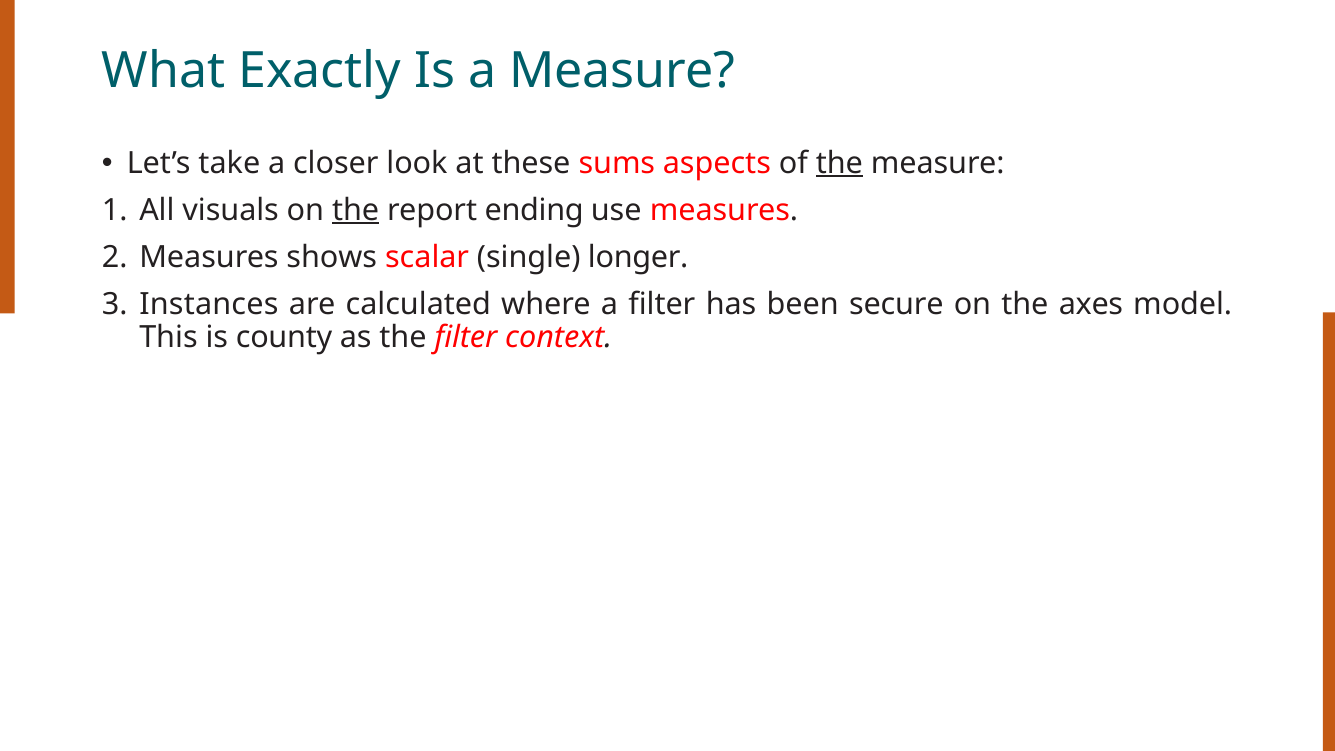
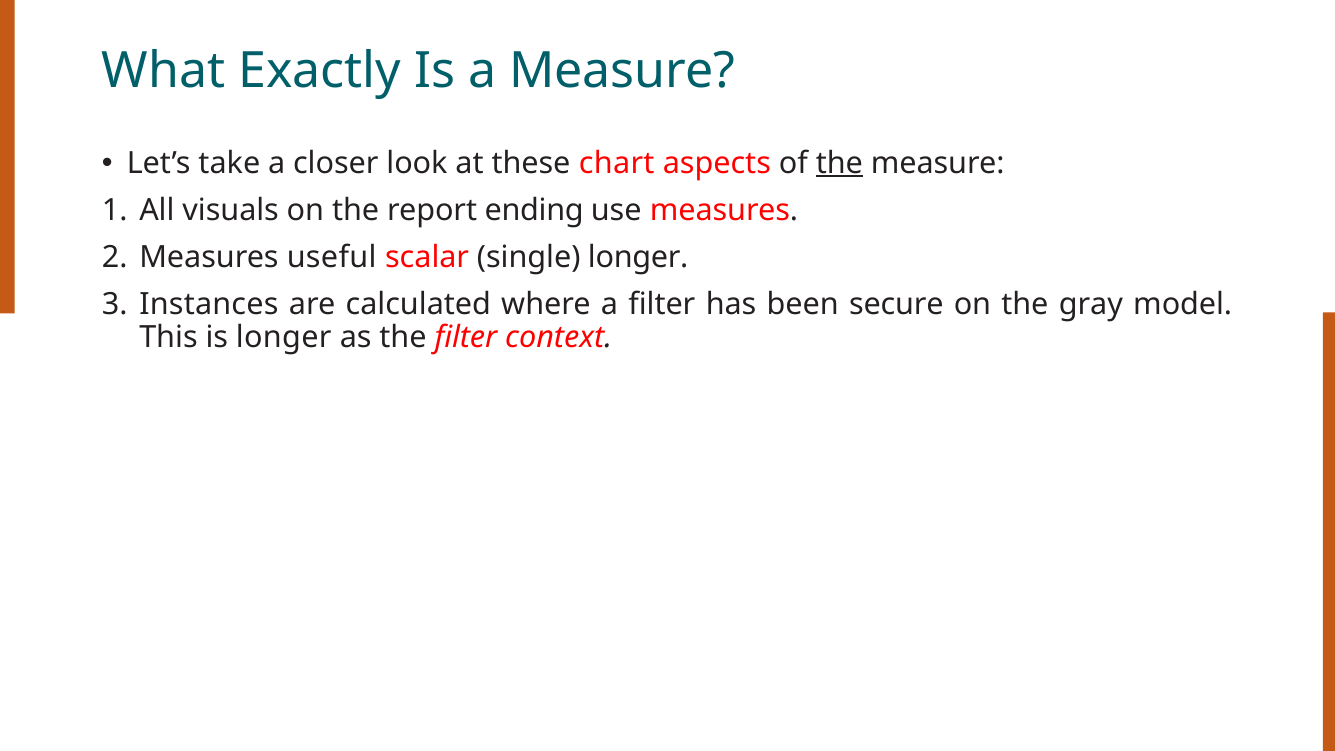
sums: sums -> chart (617, 163)
the underline: present -> none (356, 210)
shows: shows -> useful (332, 257)
axes: axes -> gray (1091, 304)
is county: county -> longer (284, 337)
